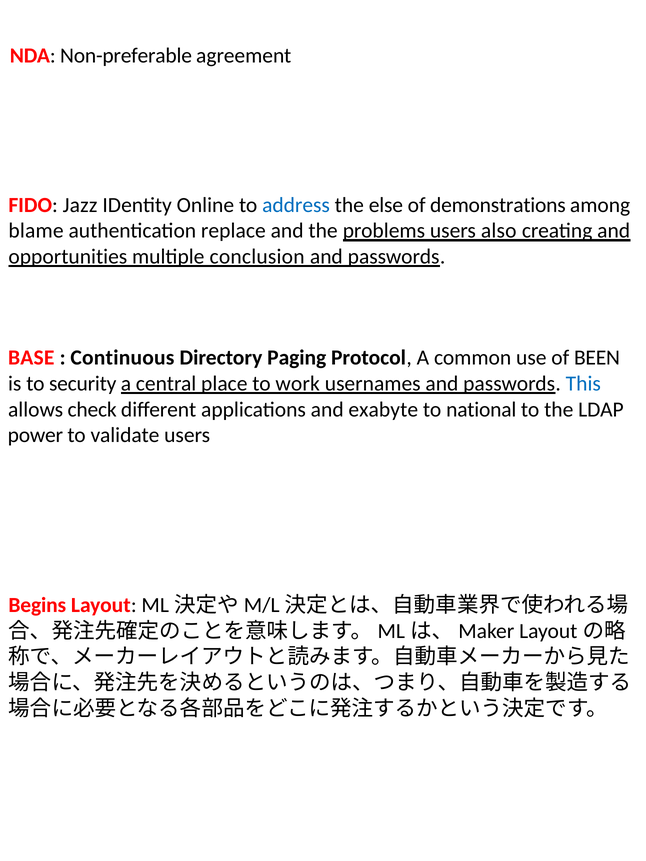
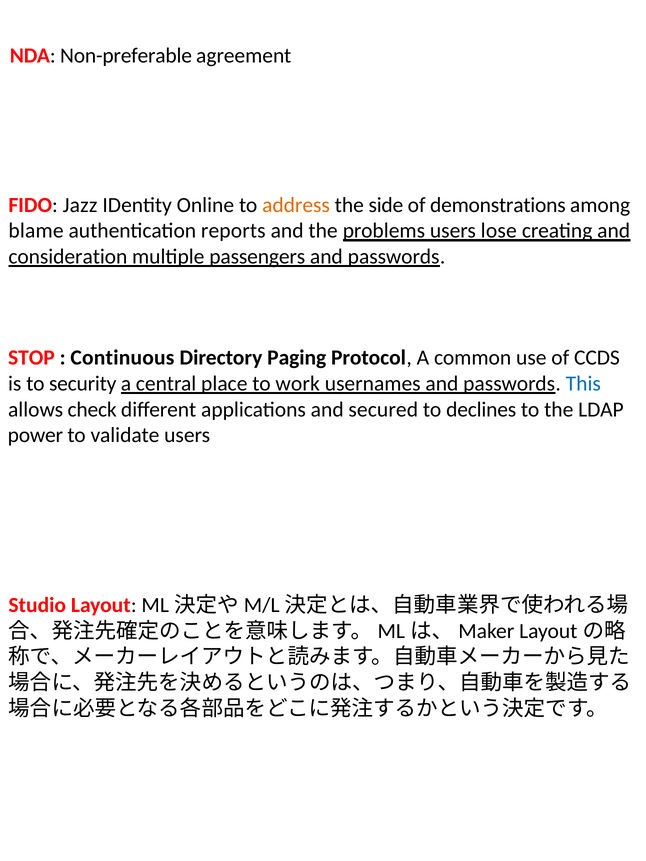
address colour: blue -> orange (296, 205)
else: else -> side (386, 205)
replace: replace -> reports (233, 231)
also: also -> lose (499, 231)
opportunities: opportunities -> consideration (68, 257)
conclusion: conclusion -> passengers (257, 257)
BASE: BASE -> STOP (31, 358)
BEEN: BEEN -> CCDS (597, 358)
exabyte: exabyte -> secured (383, 410)
national: national -> declines (481, 410)
Begins: Begins -> Studio (37, 605)
